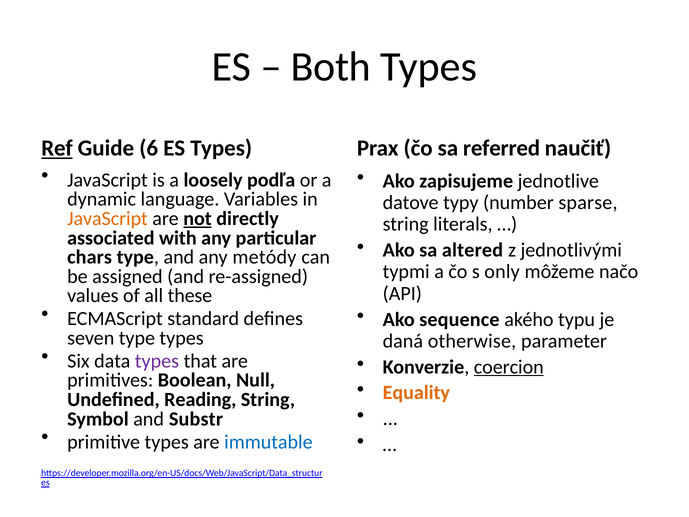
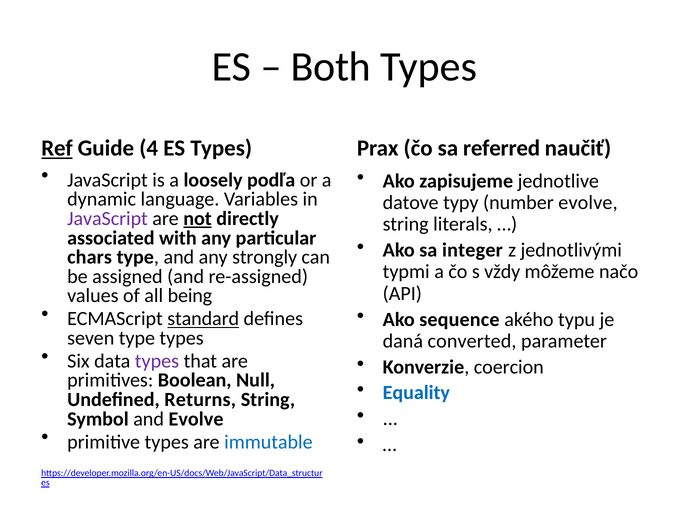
6: 6 -> 4 (149, 148)
number sparse: sparse -> evolve (588, 202)
JavaScript colour: orange -> purple (108, 219)
altered: altered -> integer (472, 250)
metódy: metódy -> strongly (265, 257)
only: only -> vždy (502, 272)
these: these -> being (190, 296)
standard underline: none -> present (203, 319)
otherwise: otherwise -> converted (472, 341)
coercion underline: present -> none (509, 367)
Equality colour: orange -> blue (416, 393)
Reading: Reading -> Returns (200, 399)
and Substr: Substr -> Evolve (196, 419)
